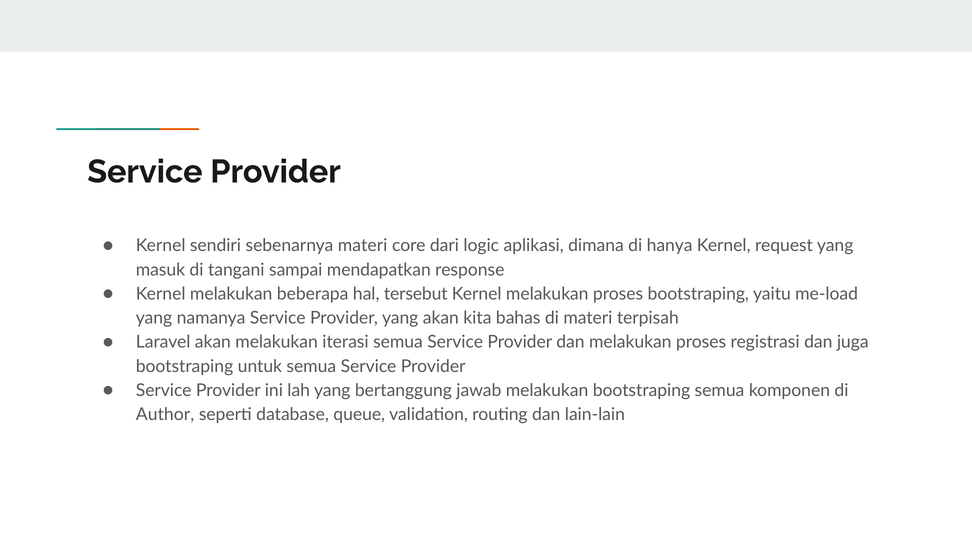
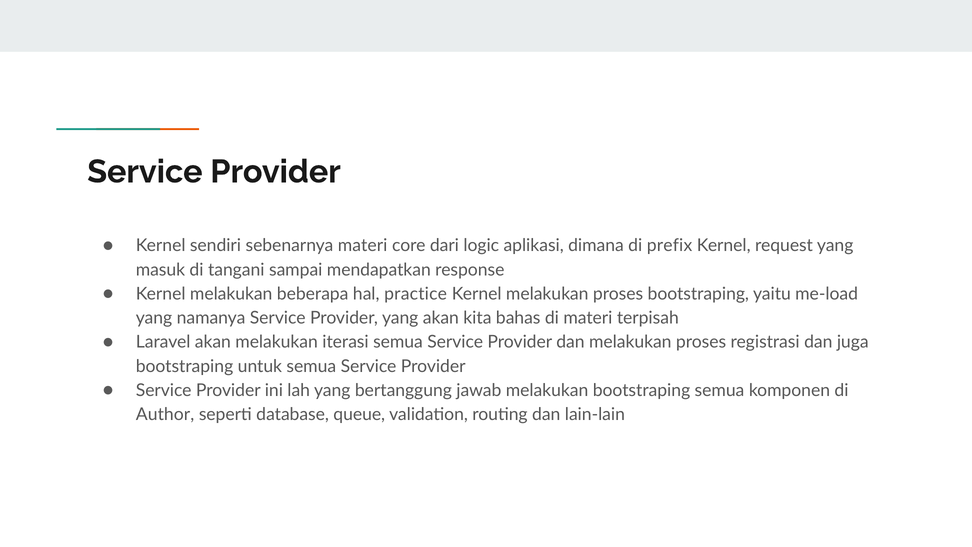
hanya: hanya -> prefix (670, 246)
tersebut: tersebut -> practice (416, 294)
